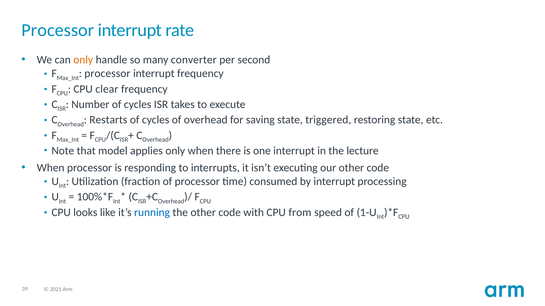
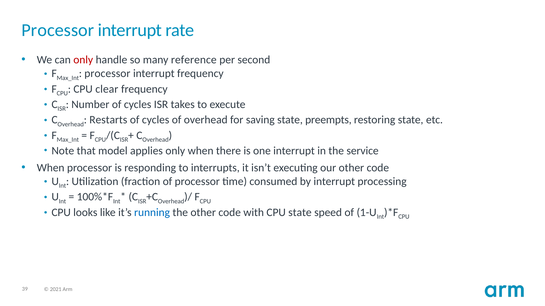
only colour: orange -> red (83, 60)
converter: converter -> reference (194, 60)
triggered: triggered -> preempts (328, 120)
lecture: lecture -> service (363, 151)
CPU from: from -> state (300, 213)
